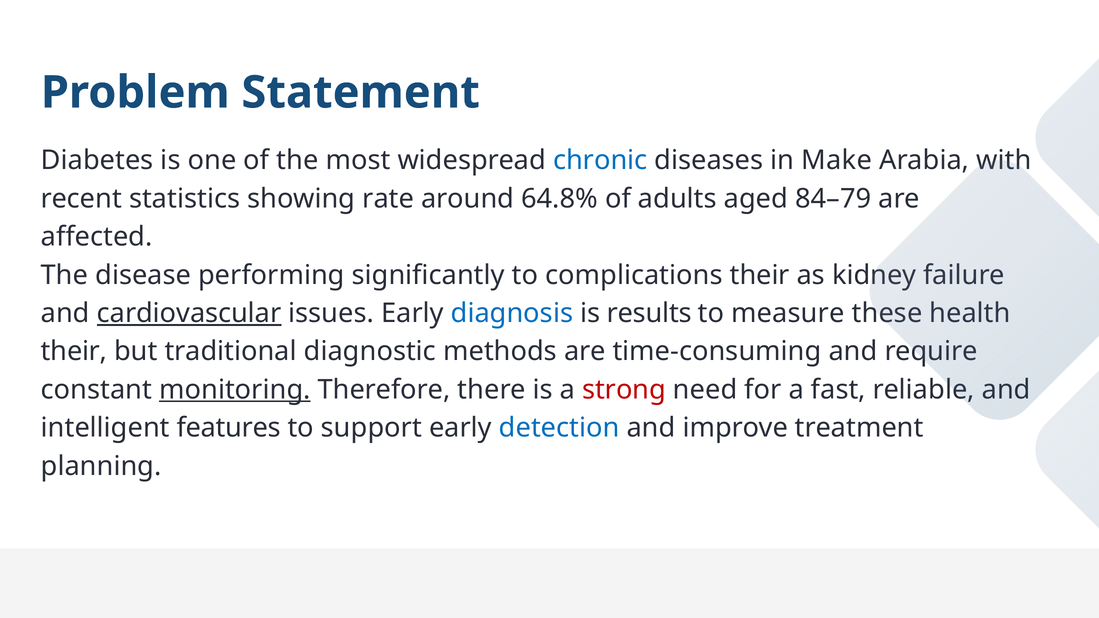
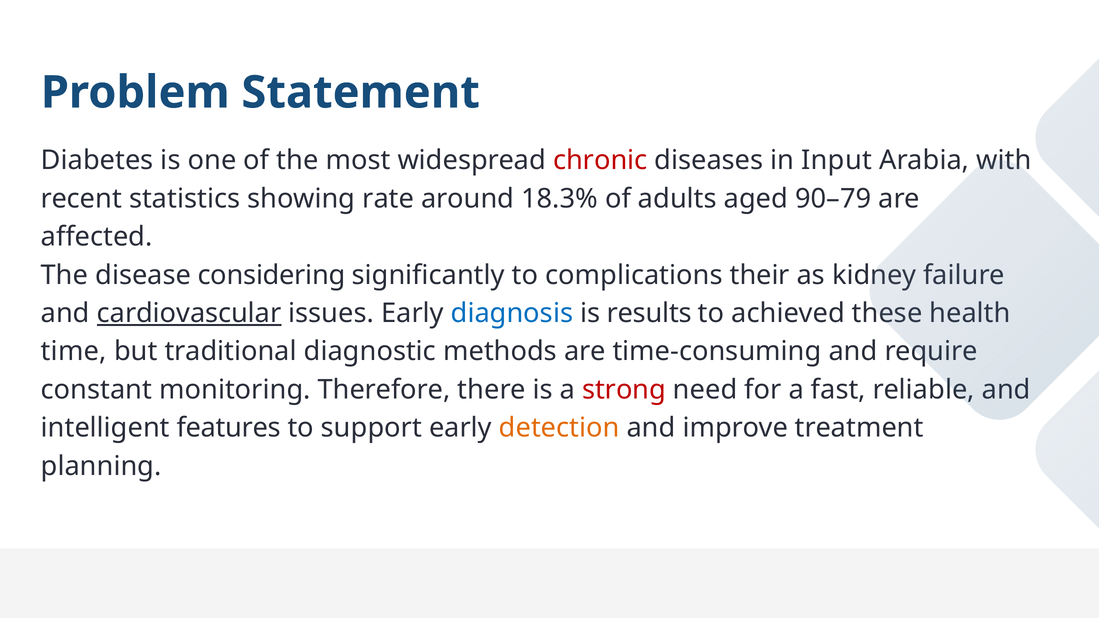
chronic colour: blue -> red (600, 161)
Make: Make -> Input (837, 161)
64.8%: 64.8% -> 18.3% (560, 199)
84–79: 84–79 -> 90–79 (833, 199)
performing: performing -> considering (272, 275)
measure: measure -> achieved (788, 313)
their: their -> time (74, 352)
monitoring underline: present -> none (235, 390)
detection colour: blue -> orange (559, 428)
